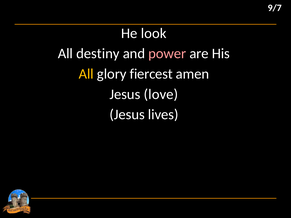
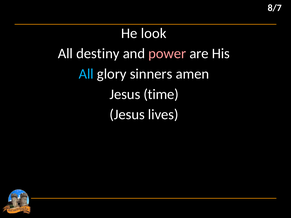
9/7: 9/7 -> 8/7 (275, 8)
All colour: yellow -> light blue (86, 74)
fiercest: fiercest -> sinners (151, 74)
love: love -> time (161, 94)
